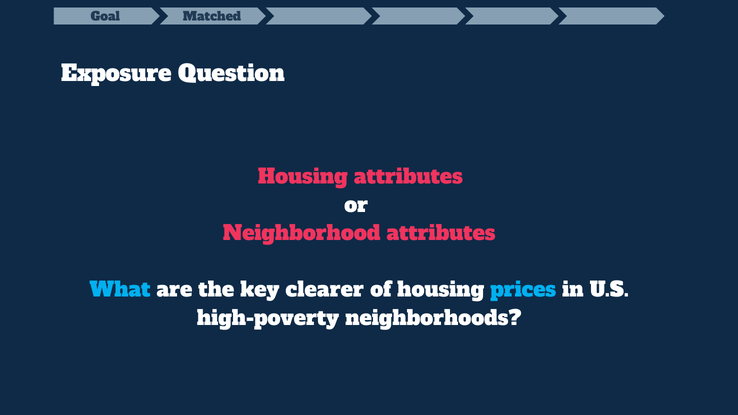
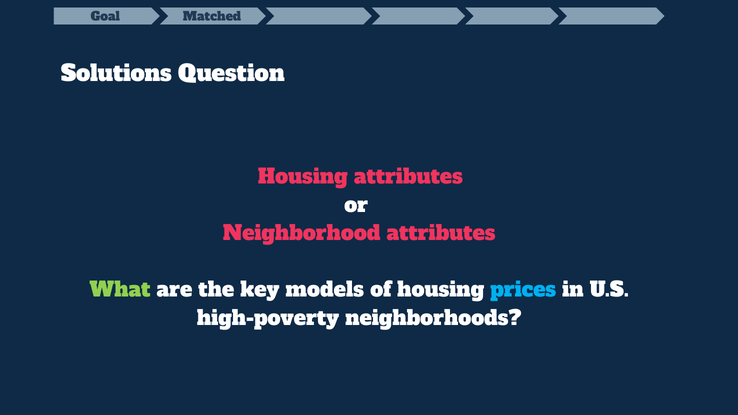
Exposure: Exposure -> Solutions (117, 74)
What colour: light blue -> light green (120, 290)
clearer: clearer -> models (325, 290)
